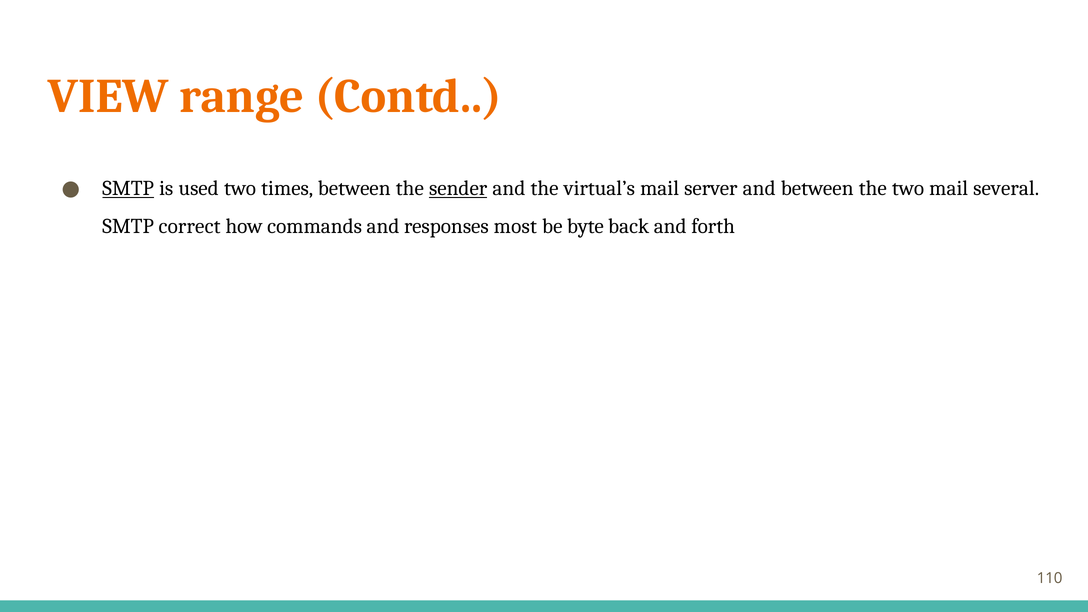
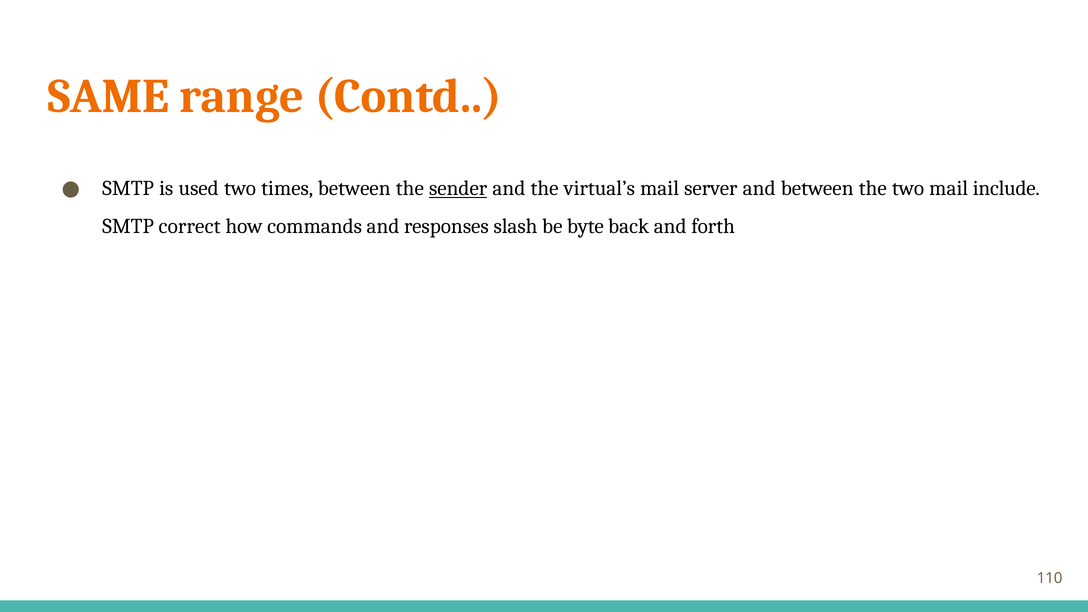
VIEW: VIEW -> SAME (109, 96)
SMTP underline: present -> none (128, 188)
several: several -> include (1006, 188)
most: most -> slash (515, 227)
